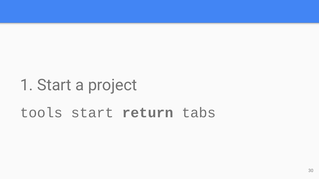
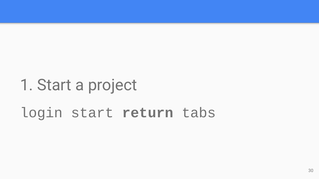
tools: tools -> login (41, 113)
